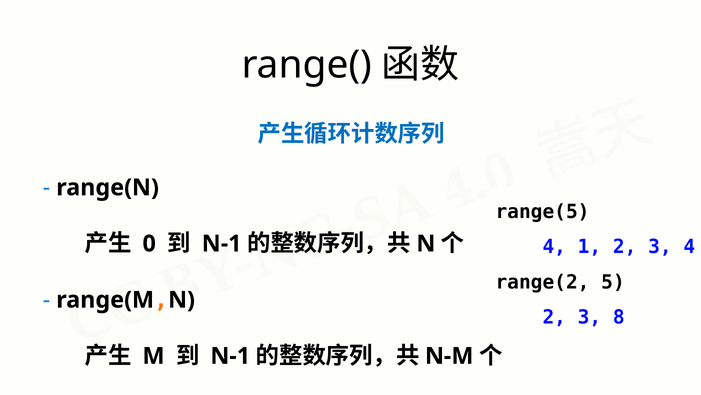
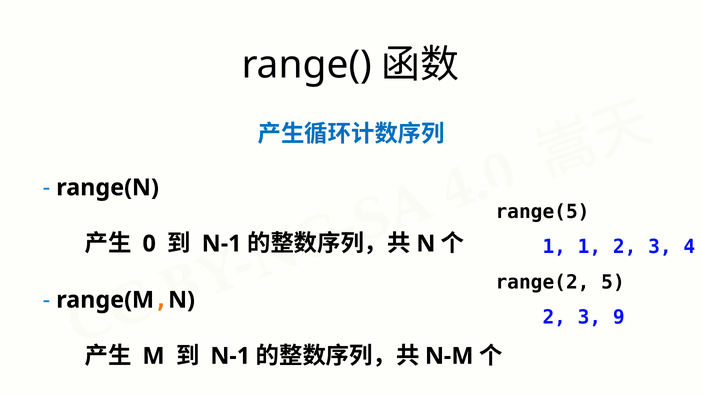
4: 4 -> 1 (554, 247)
8: 8 -> 9 (619, 317)
